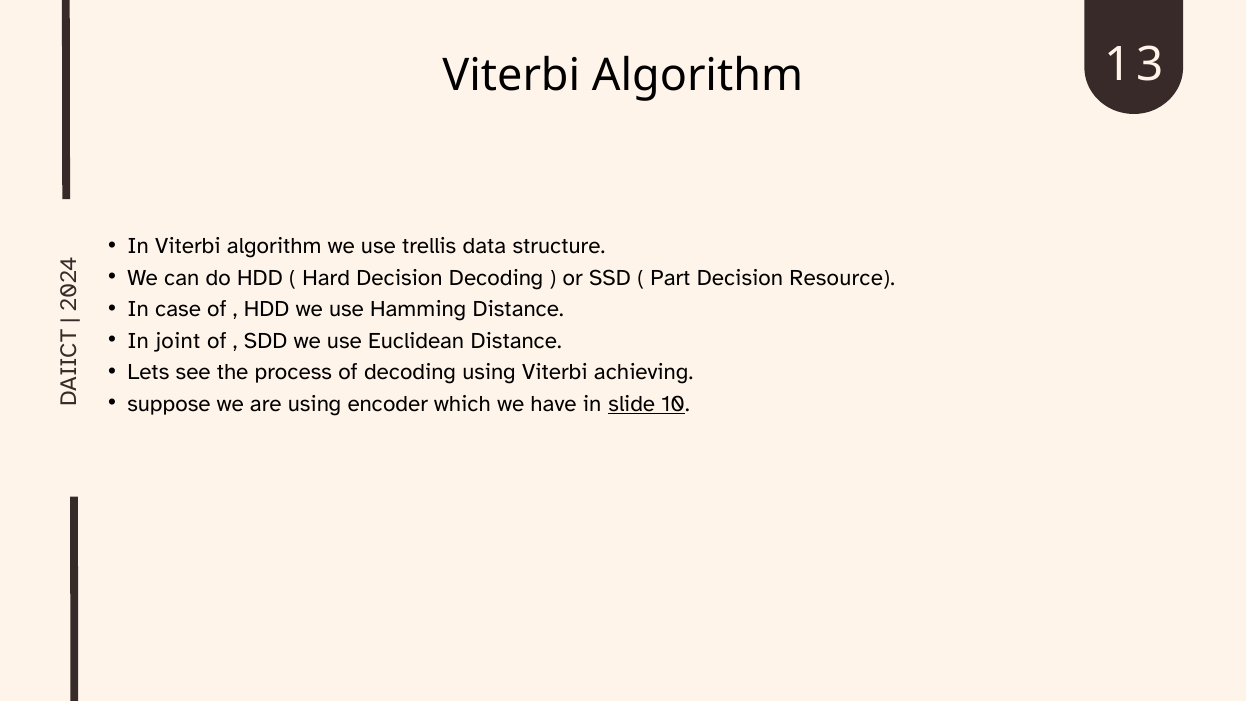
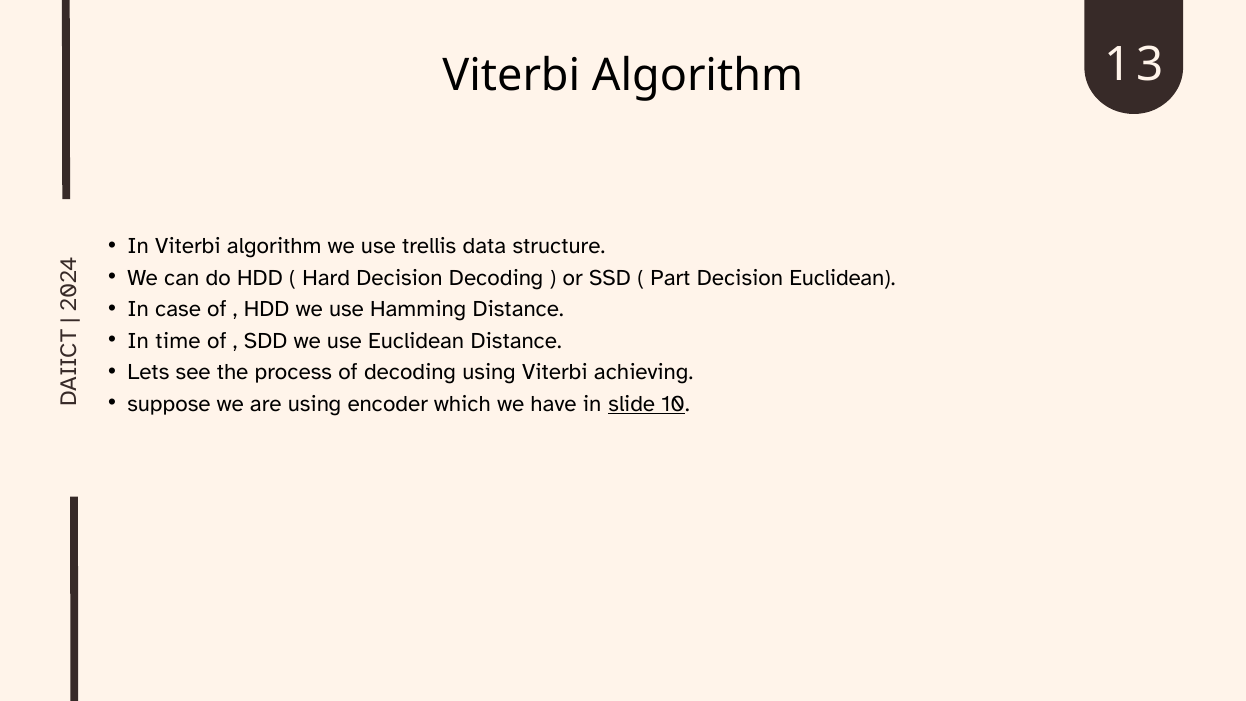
Decision Resource: Resource -> Euclidean (842, 278)
joint: joint -> time (178, 341)
